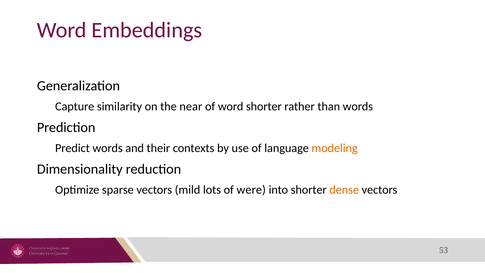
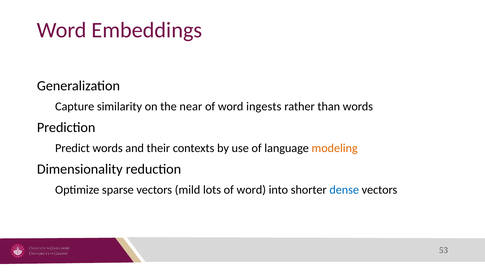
word shorter: shorter -> ingests (264, 106)
lots of were: were -> word (251, 190)
dense colour: orange -> blue (344, 190)
